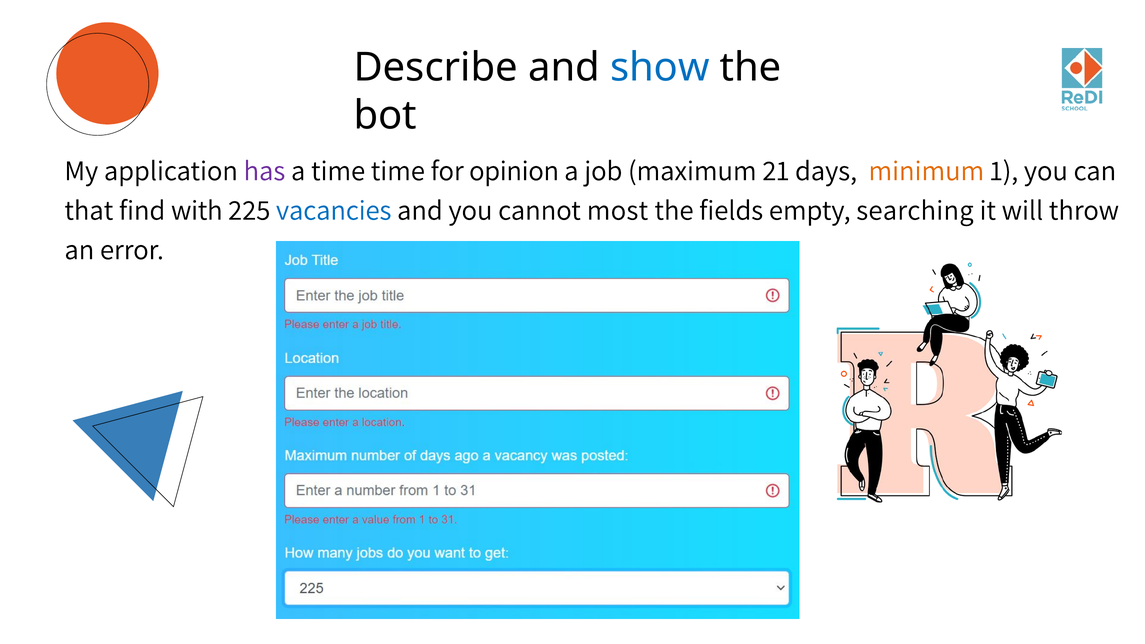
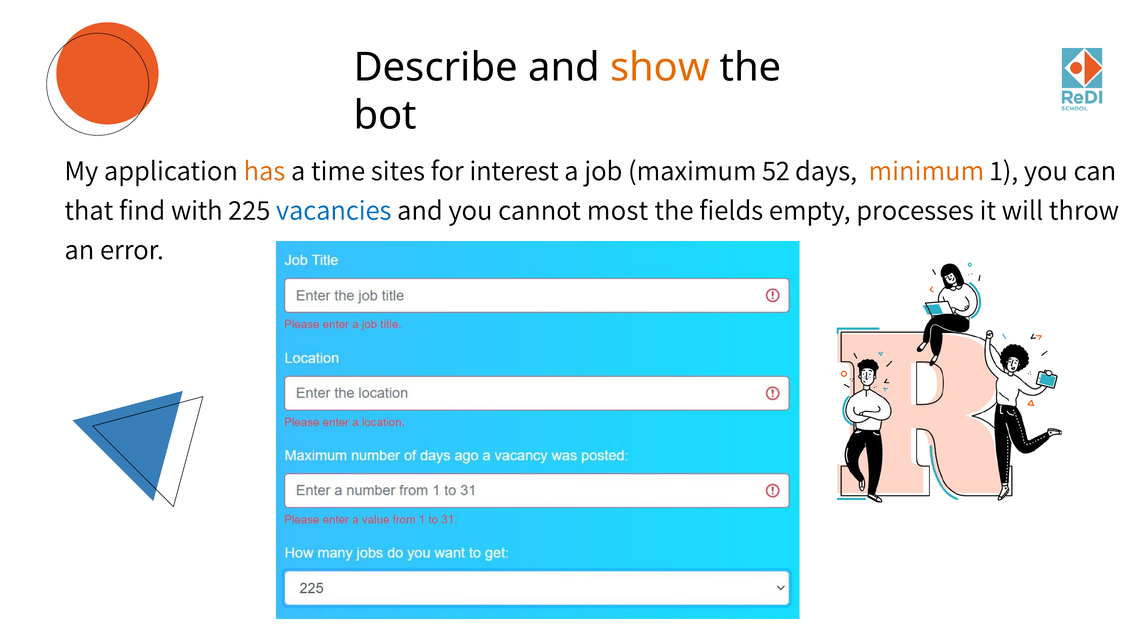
show colour: blue -> orange (660, 67)
has colour: purple -> orange (264, 171)
time time: time -> sites (398, 171)
opinion: opinion -> interest (514, 171)
21: 21 -> 52 (776, 171)
searching: searching -> processes (915, 210)
